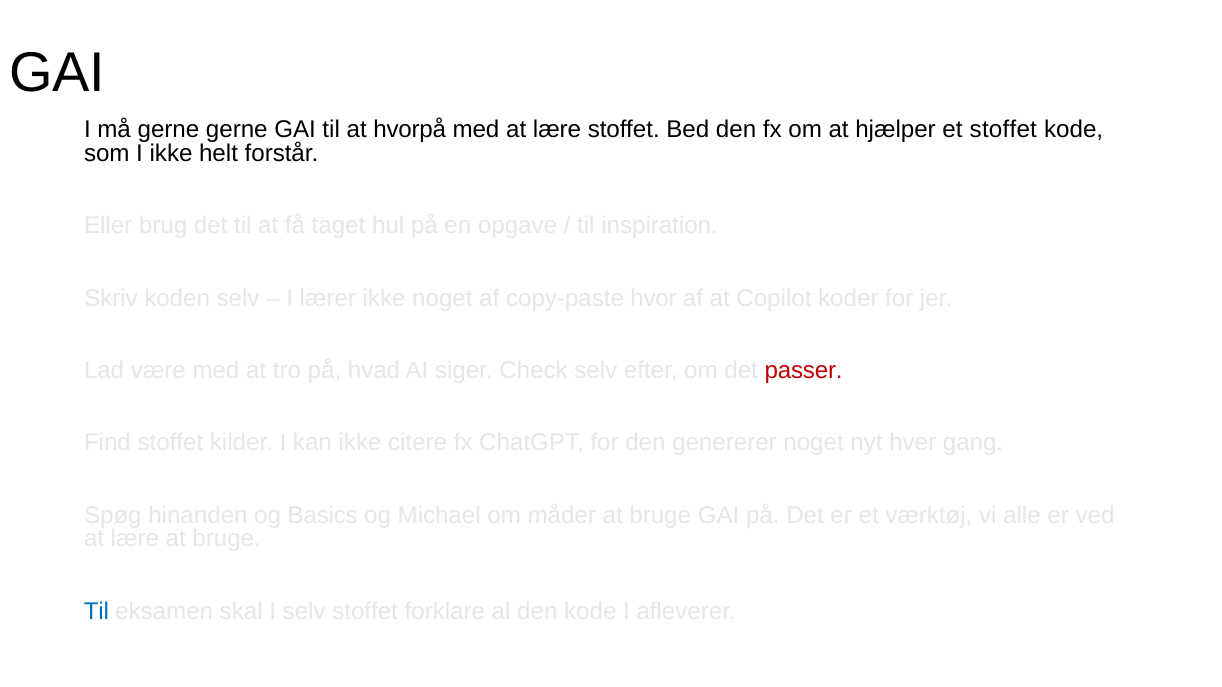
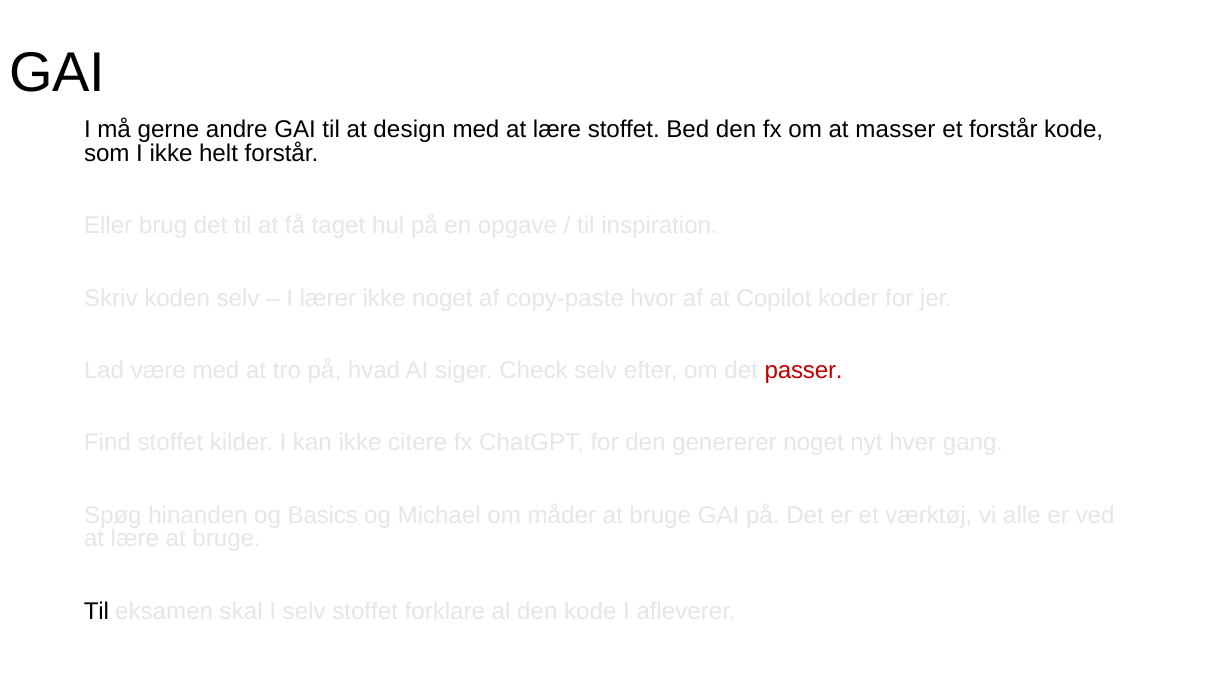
gerne gerne: gerne -> andre (237, 130)
hvorpå: hvorpå -> design (409, 130)
hjælper: hjælper -> masser (895, 130)
et stoffet: stoffet -> forstår (1003, 130)
Til colour: blue -> black (96, 612)
